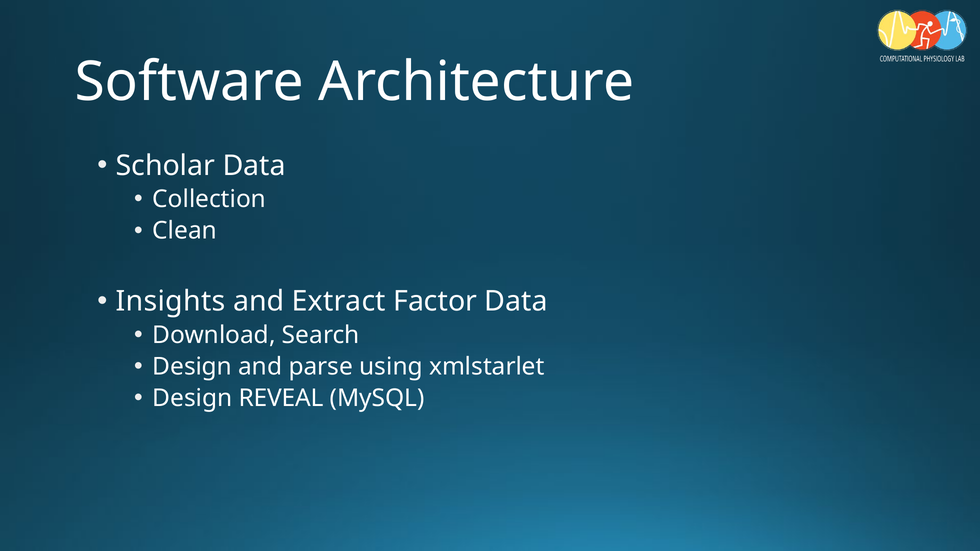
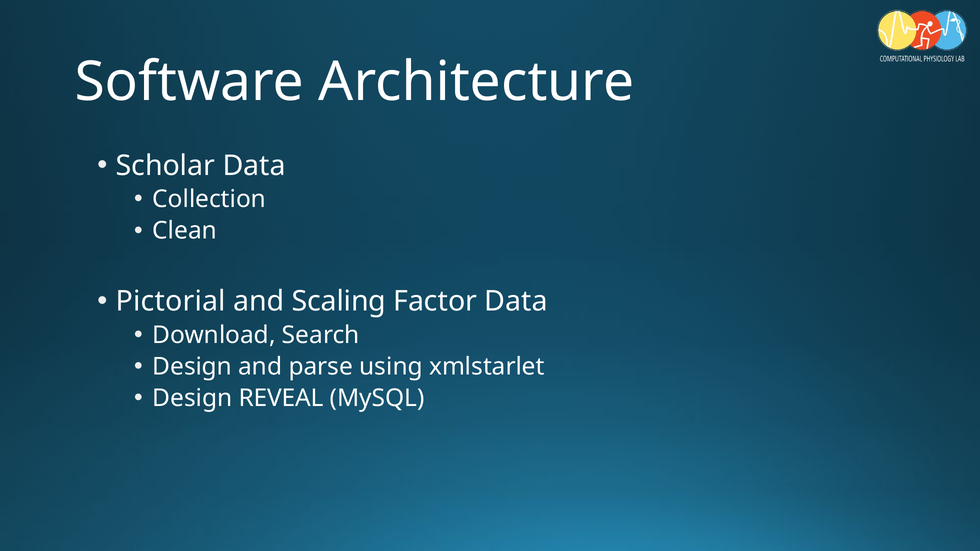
Insights: Insights -> Pictorial (171, 301)
Extract: Extract -> Scaling (339, 301)
